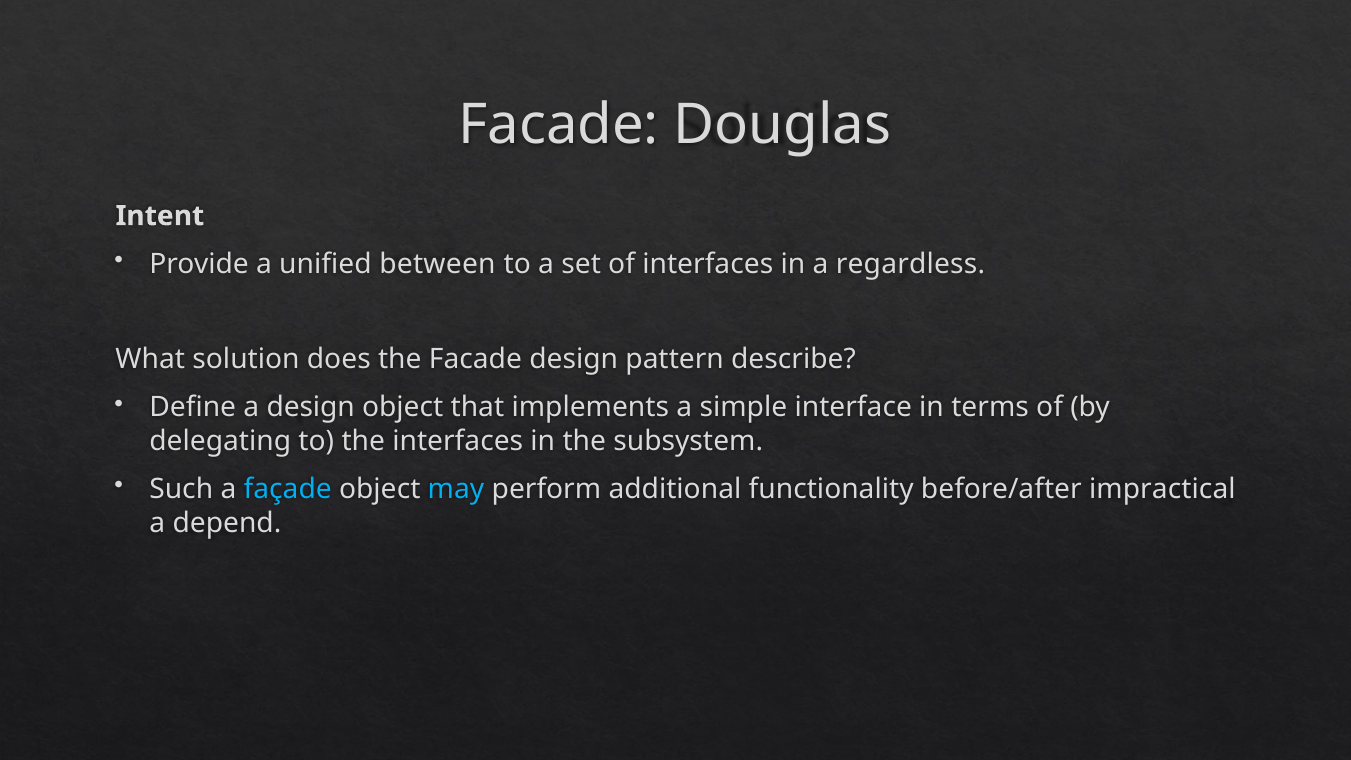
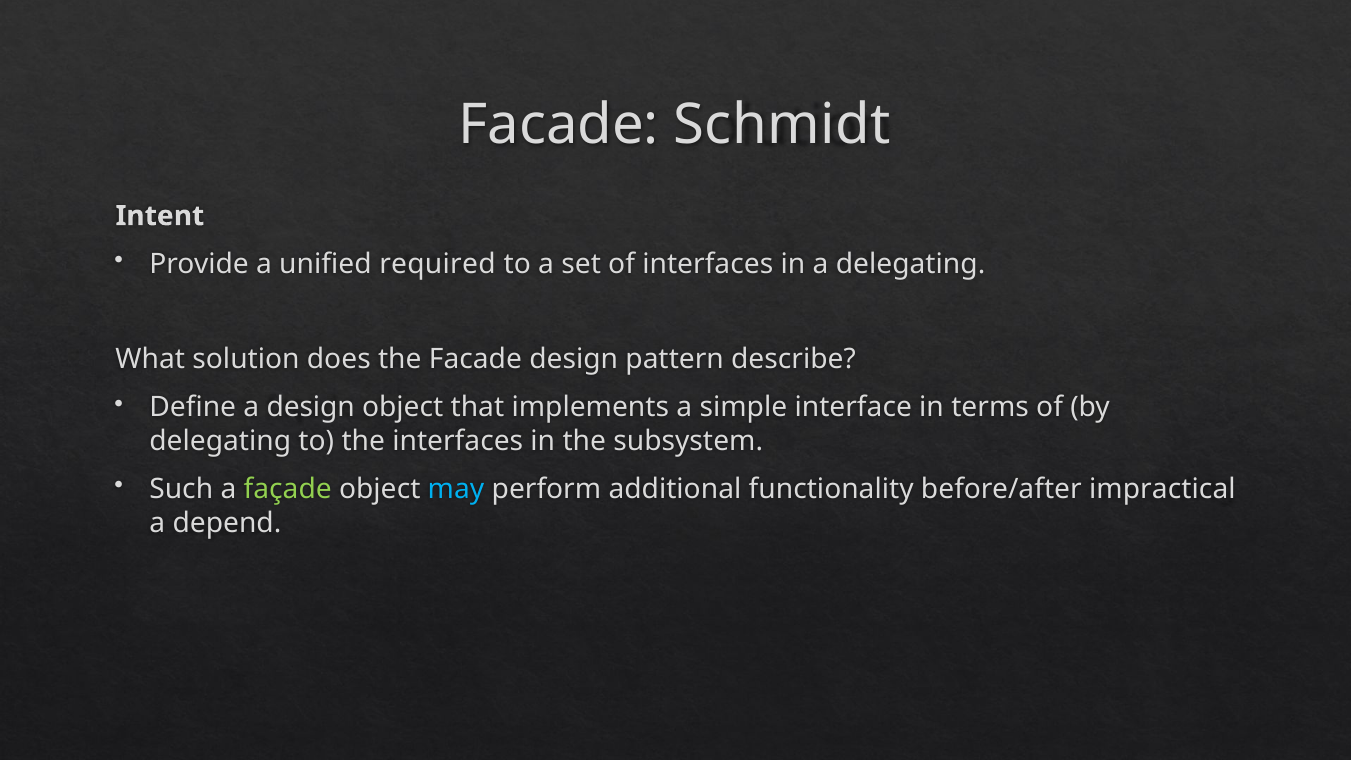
Douglas: Douglas -> Schmidt (782, 125)
between: between -> required (437, 264)
a regardless: regardless -> delegating (911, 264)
façade colour: light blue -> light green (288, 489)
